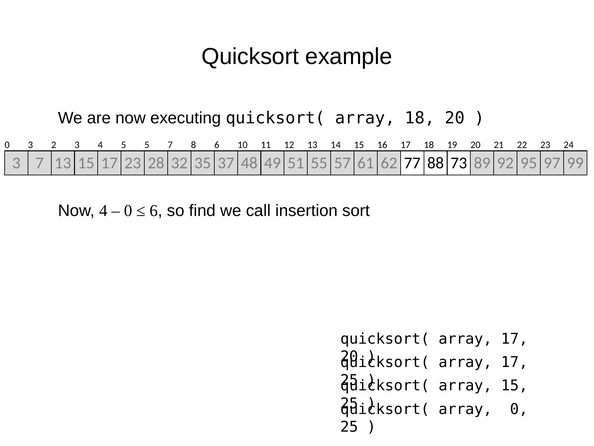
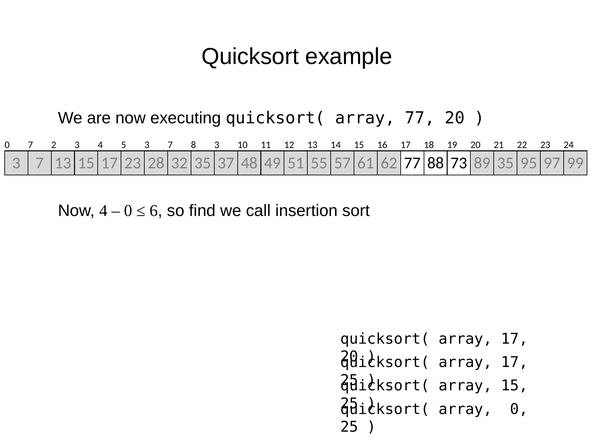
array 18: 18 -> 77 (420, 118)
0 3: 3 -> 7 (30, 145)
5 5: 5 -> 3 (147, 145)
8 6: 6 -> 3 (217, 145)
89 92: 92 -> 35 (505, 163)
